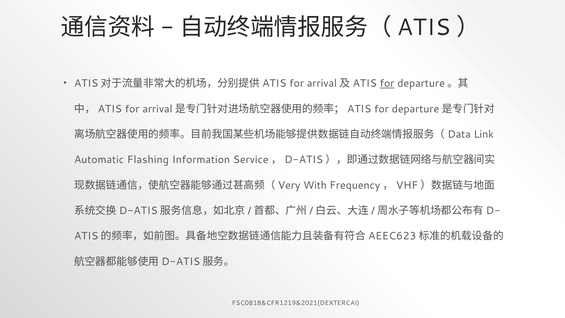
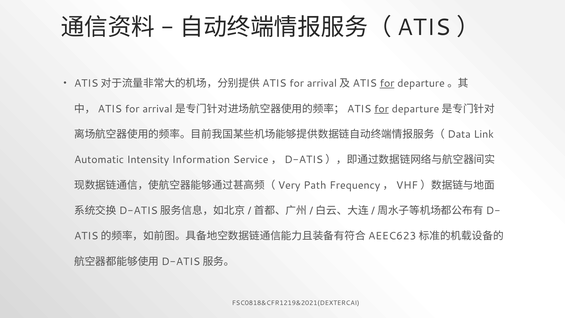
for underline: none -> present (382, 109)
Flashing: Flashing -> Intensity (148, 160)
With: With -> Path (315, 185)
